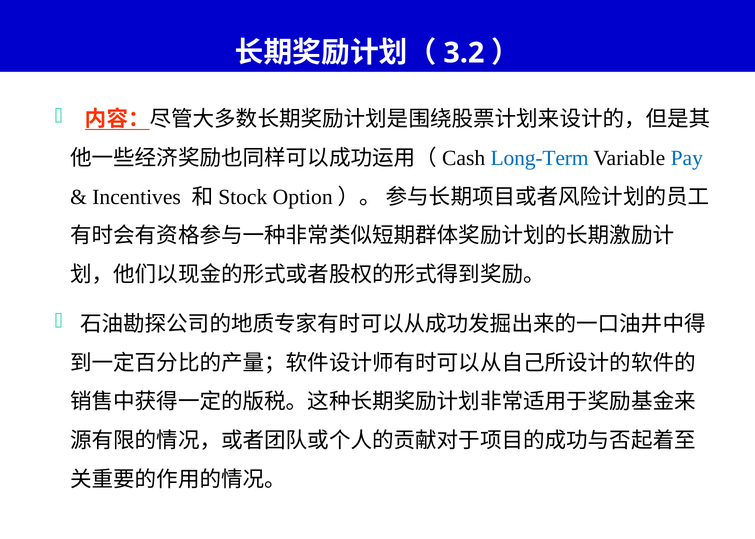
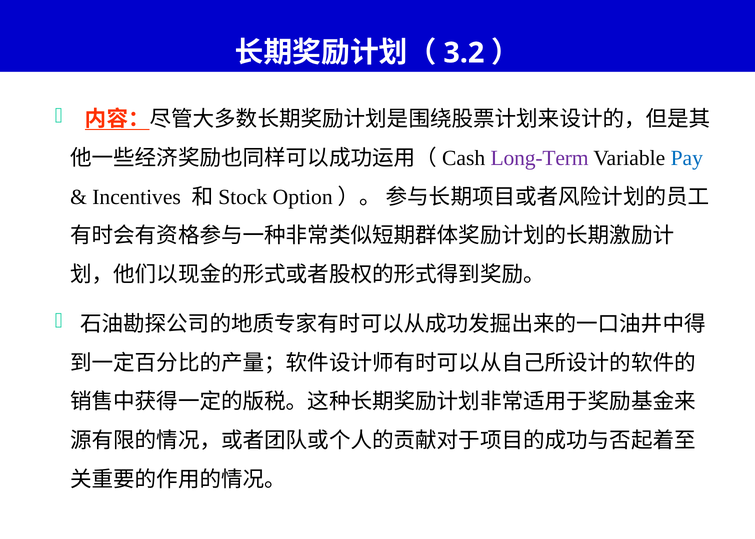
Long-Term colour: blue -> purple (540, 158)
